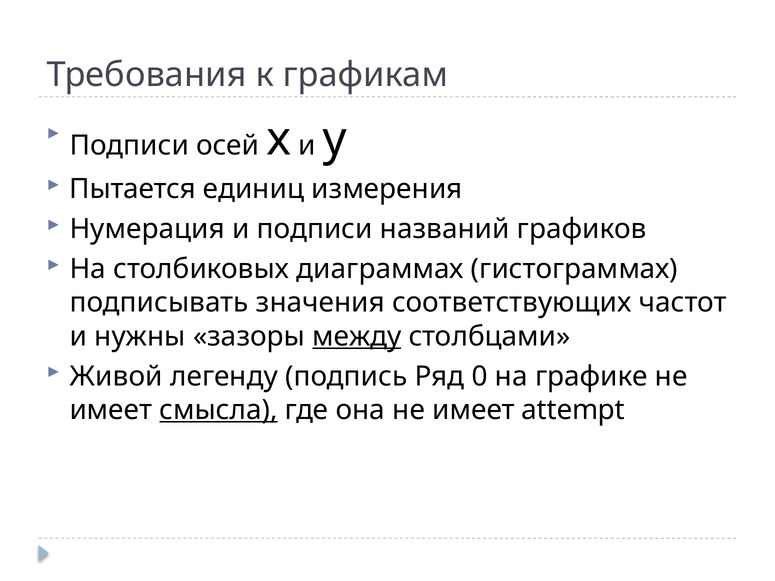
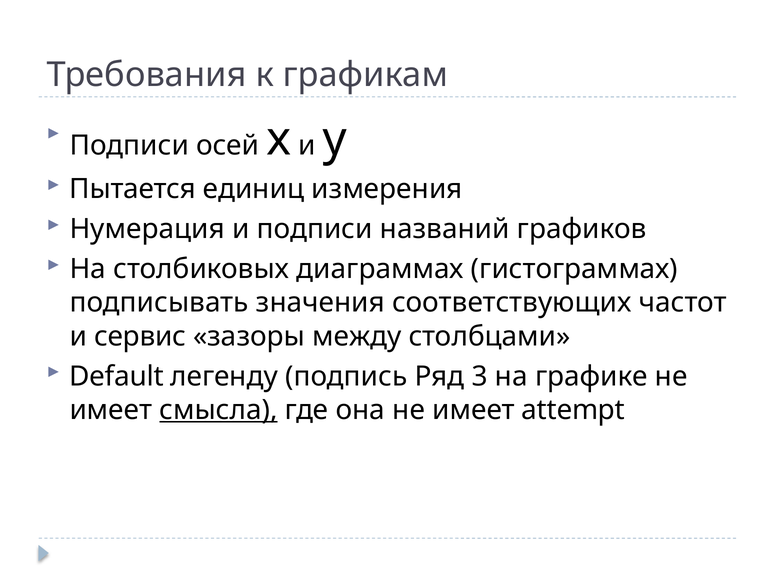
нужны: нужны -> сервис (140, 336)
между underline: present -> none (357, 336)
Живой: Живой -> Default (116, 376)
0: 0 -> 3 (480, 376)
